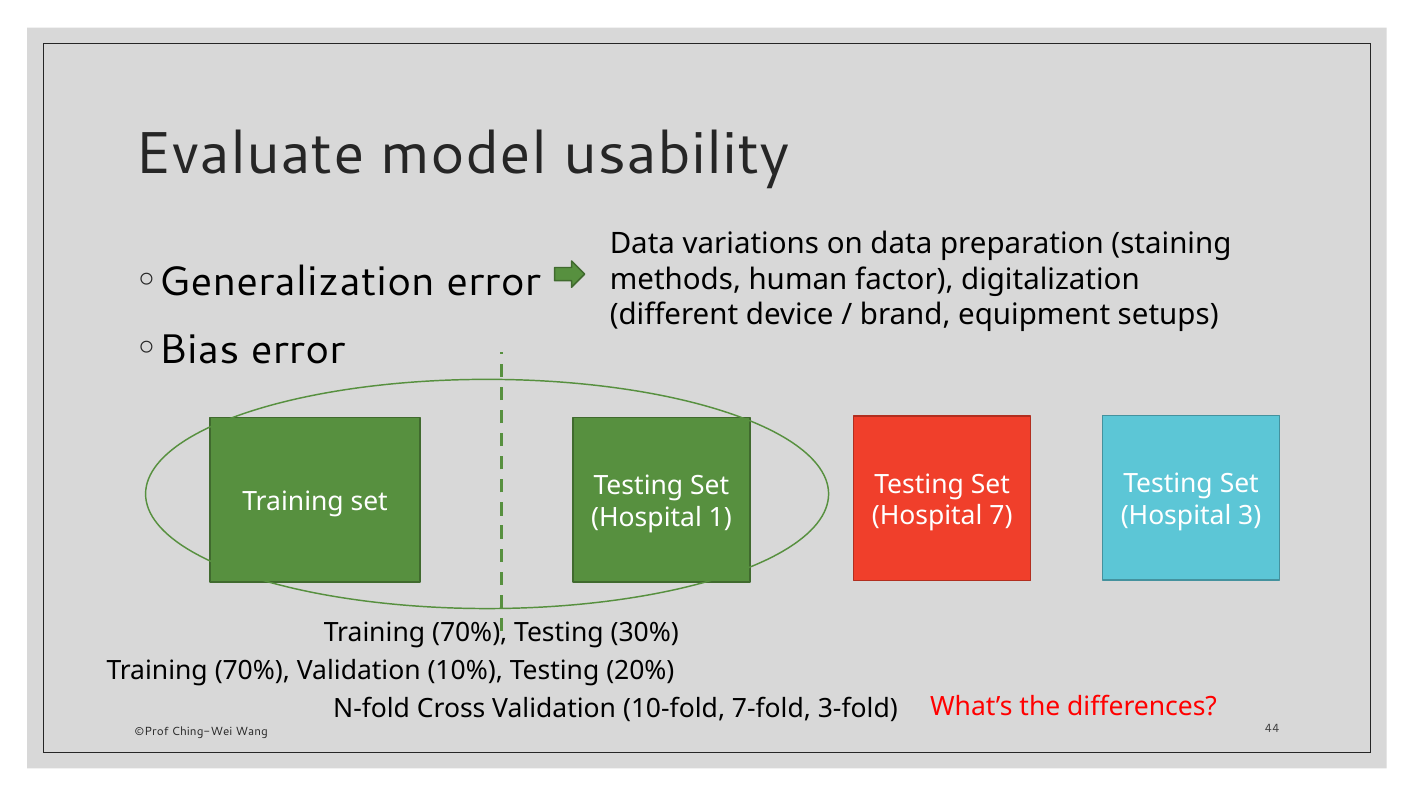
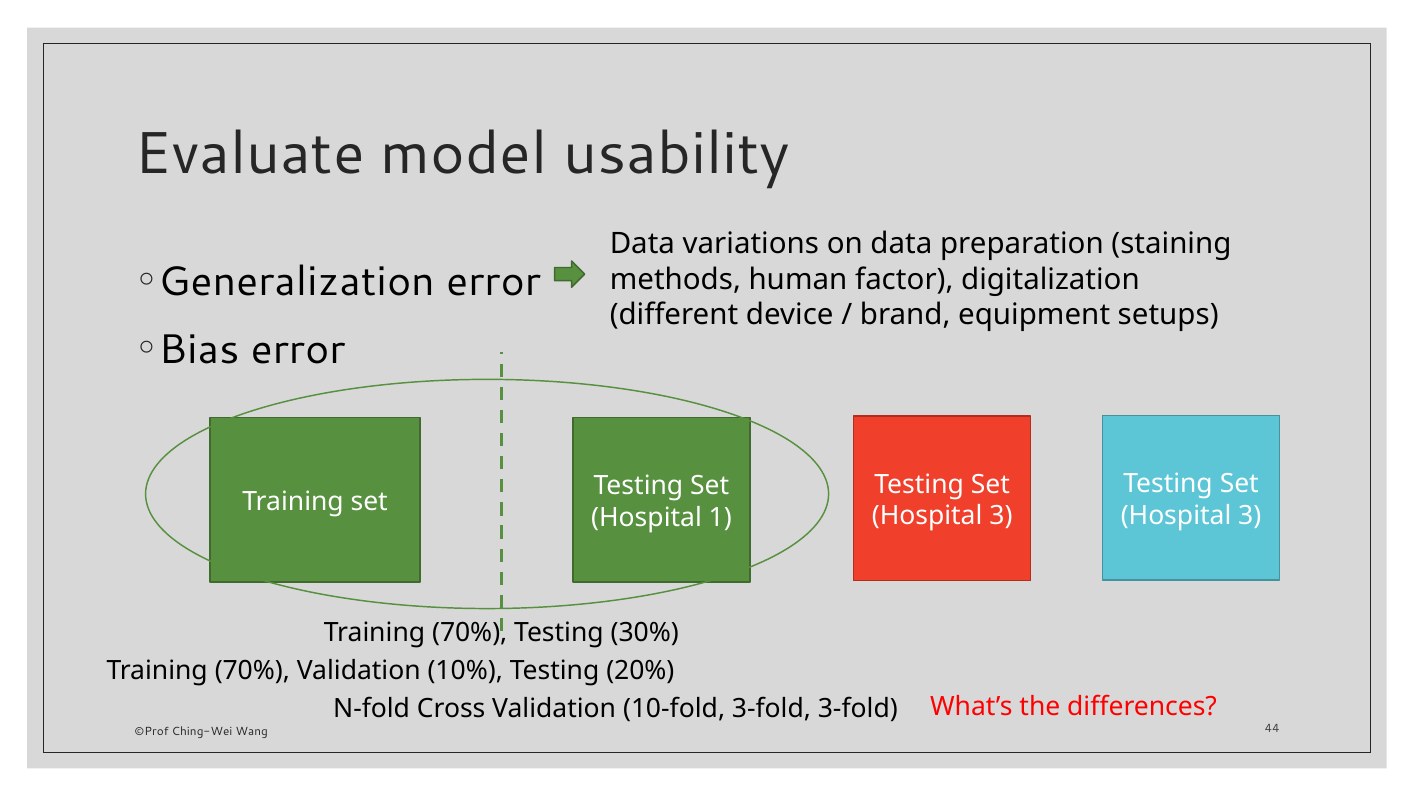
7: 7 -> 3 (1001, 516)
10-fold 7-fold: 7-fold -> 3-fold (771, 709)
